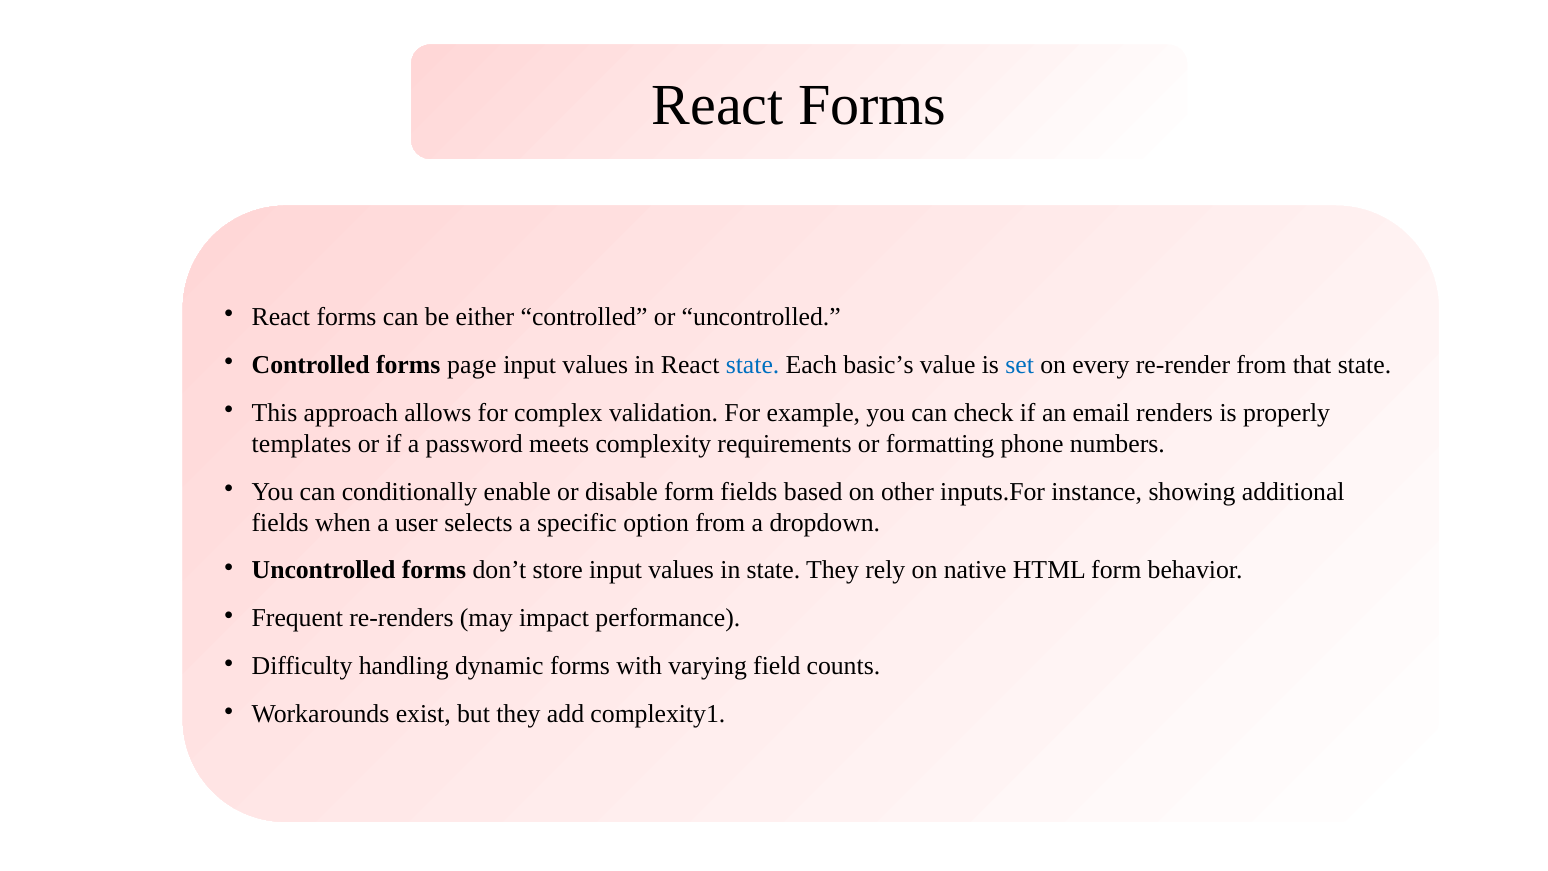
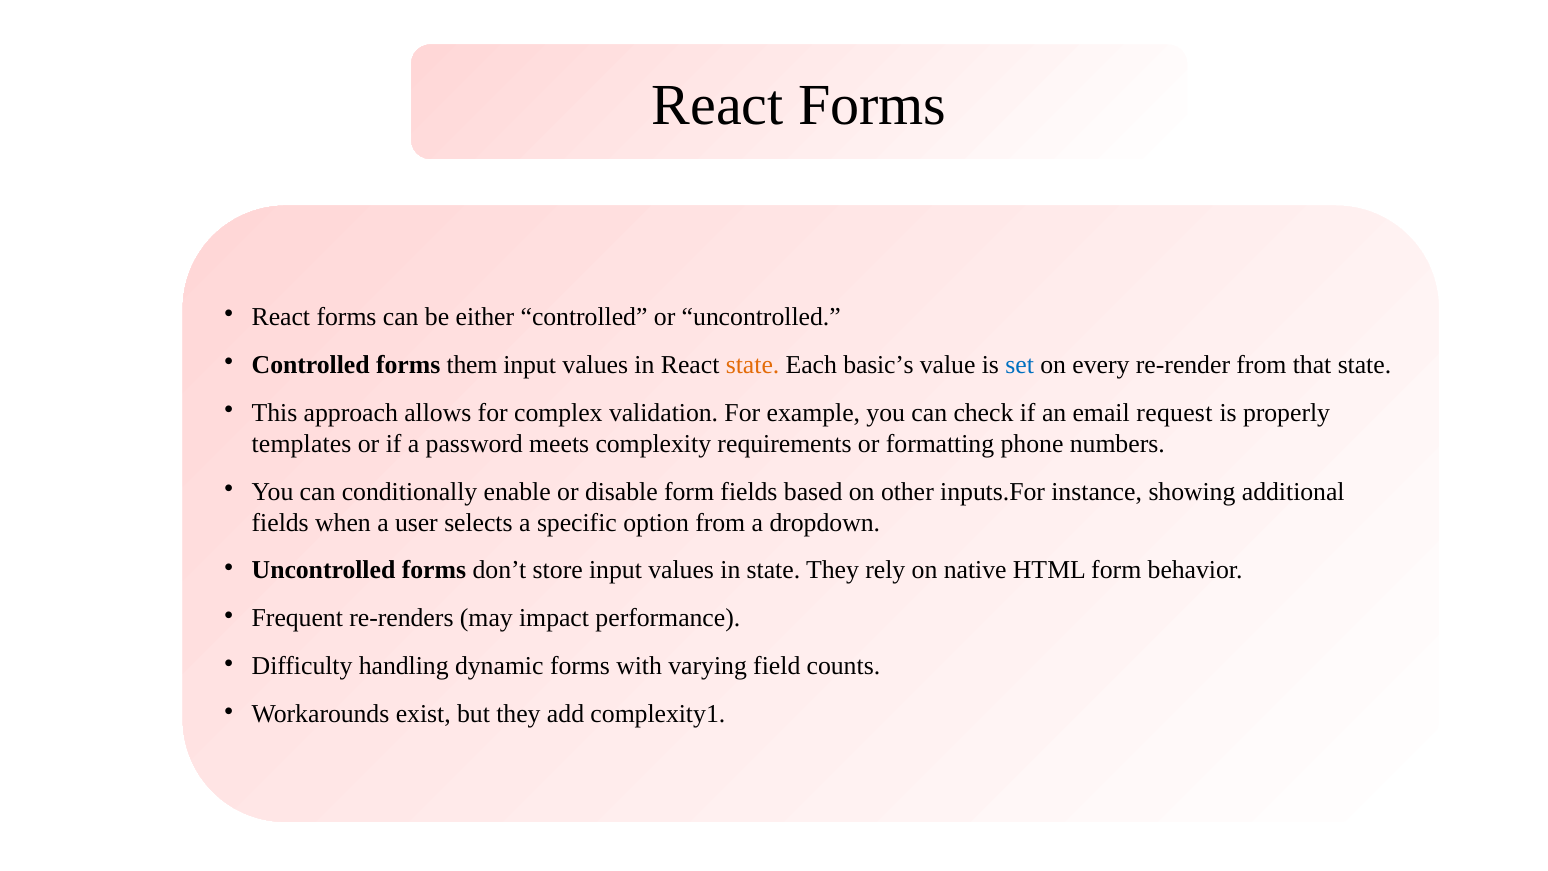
page: page -> them (472, 365)
state colour: blue -> orange (753, 365)
renders: renders -> request (1174, 413)
